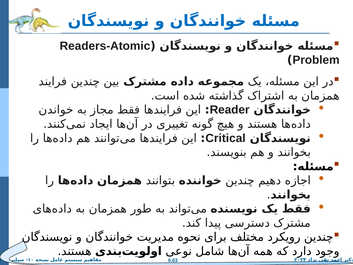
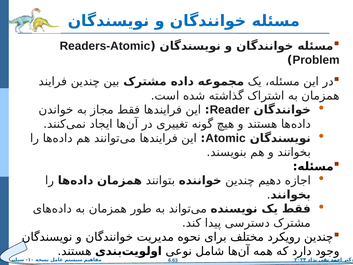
Critical: Critical -> Atomic (226, 138)
